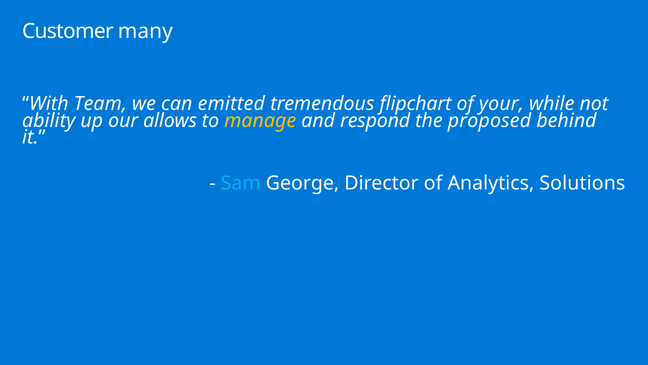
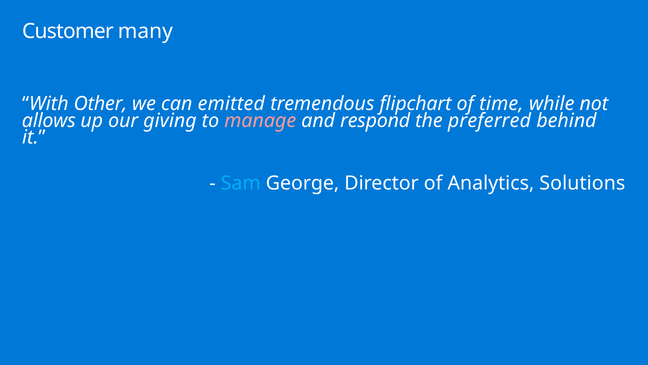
Team: Team -> Other (100, 103)
your: your -> time (501, 103)
ability: ability -> allows (49, 120)
allows: allows -> giving (170, 120)
manage colour: yellow -> pink (260, 120)
proposed: proposed -> preferred (489, 120)
